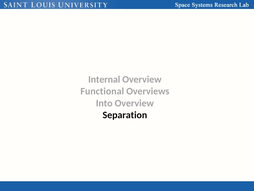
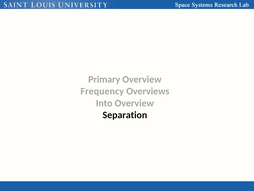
Internal: Internal -> Primary (104, 79)
Functional: Functional -> Frequency (102, 91)
